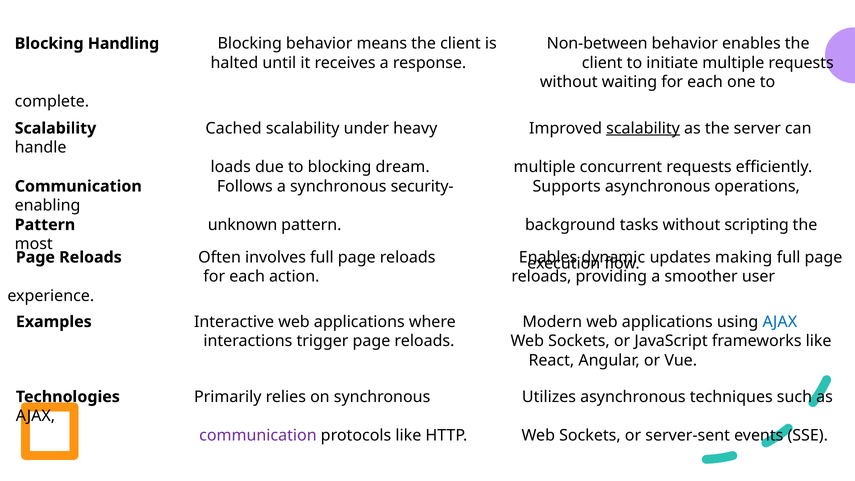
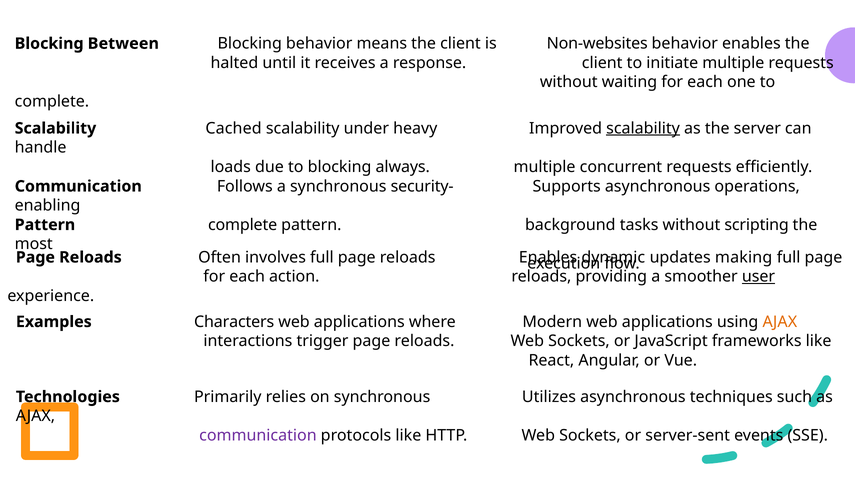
Handling: Handling -> Between (123, 44)
Non-between: Non-between -> Non-websites (597, 44)
dream: dream -> always (403, 167)
Pattern unknown: unknown -> complete (243, 225)
user underline: none -> present (759, 277)
Interactive: Interactive -> Characters (234, 322)
AJAX colour: blue -> orange (780, 322)
